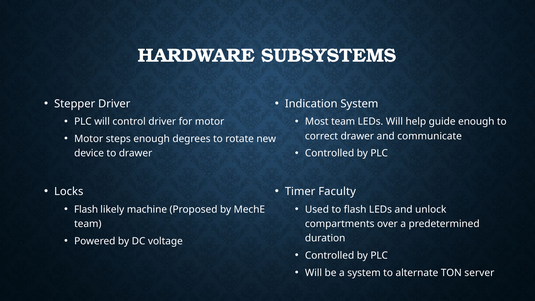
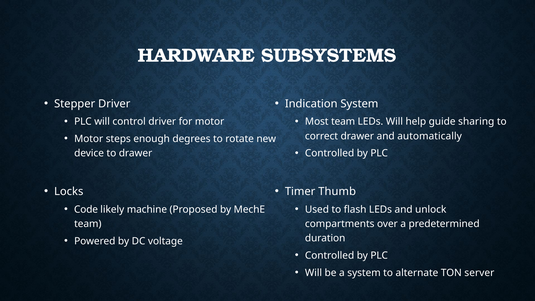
guide enough: enough -> sharing (476, 122)
communicate: communicate -> automatically (430, 136)
Faculty: Faculty -> Thumb (337, 192)
Flash: Flash -> Code (86, 209)
